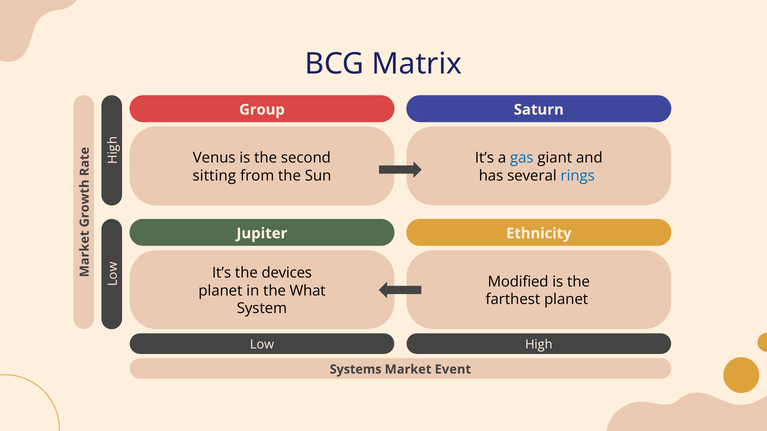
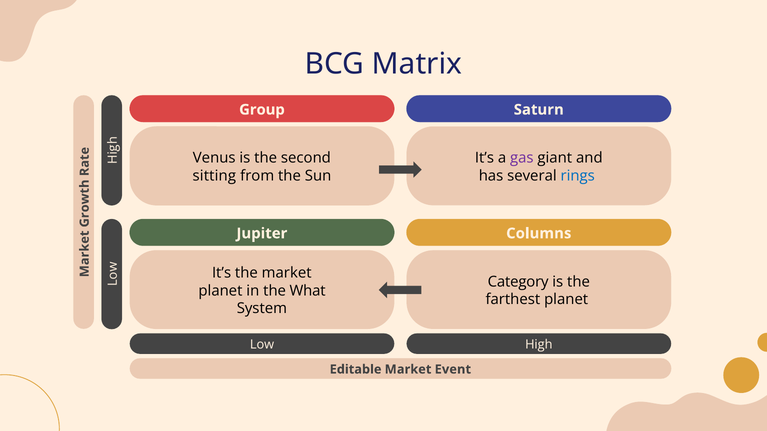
gas colour: blue -> purple (522, 158)
Ethnicity: Ethnicity -> Columns (539, 234)
the devices: devices -> market (287, 273)
Modified: Modified -> Category (518, 282)
Systems: Systems -> Editable (356, 370)
